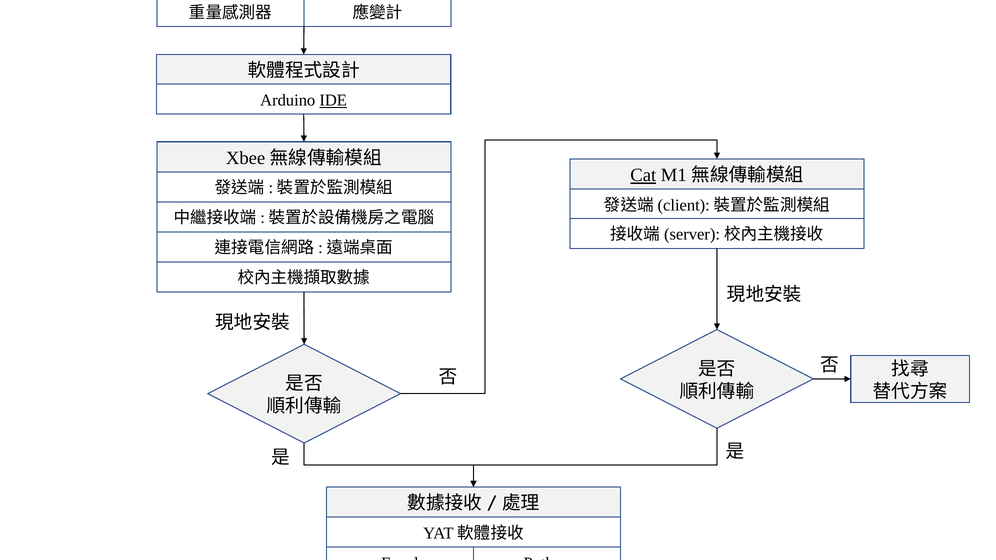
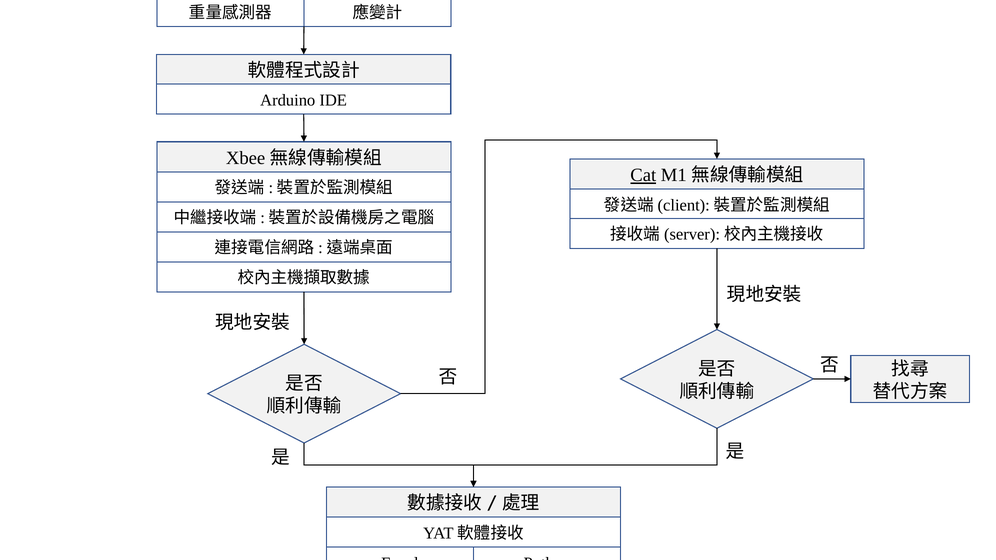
IDE underline: present -> none (333, 100)
